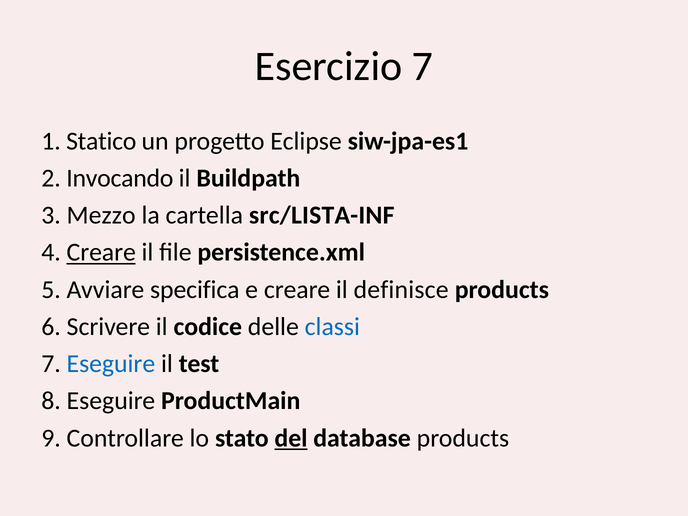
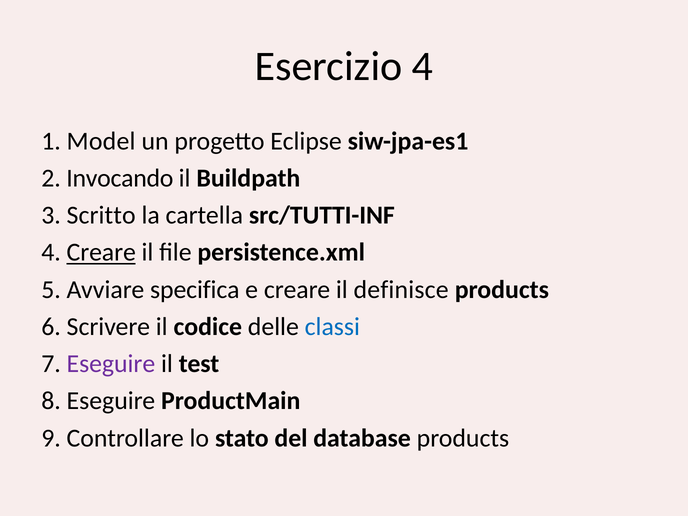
Esercizio 7: 7 -> 4 (422, 67)
Statico: Statico -> Model (101, 141)
Mezzo: Mezzo -> Scritto (101, 215)
src/LISTA-INF: src/LISTA-INF -> src/TUTTI-INF (322, 215)
Eseguire colour: blue -> purple (111, 364)
del underline: present -> none (291, 438)
